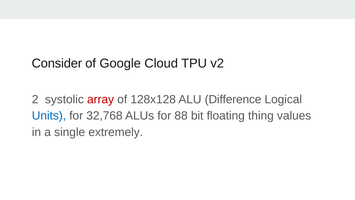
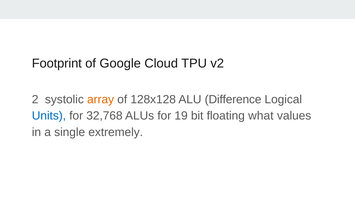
Consider: Consider -> Footprint (57, 63)
array colour: red -> orange (101, 99)
88: 88 -> 19 (181, 116)
thing: thing -> what (261, 116)
